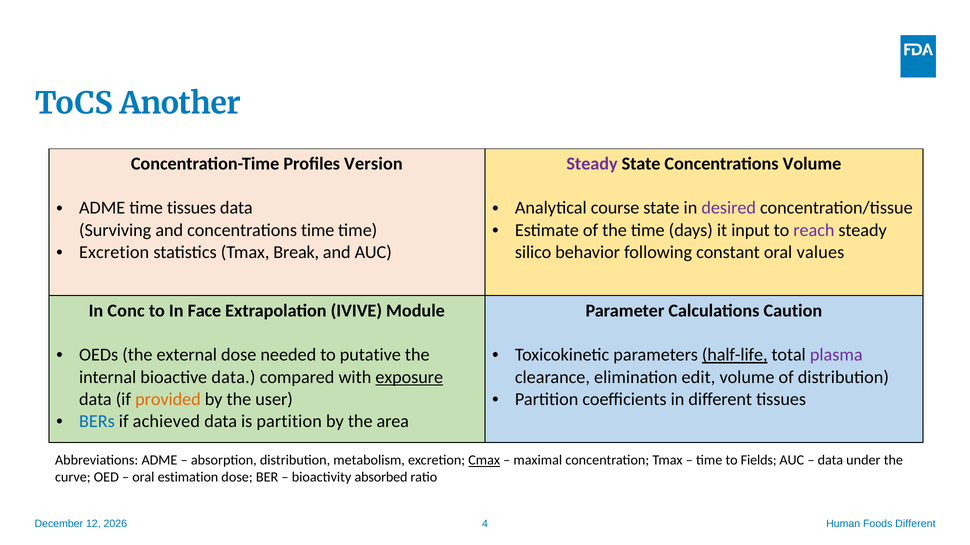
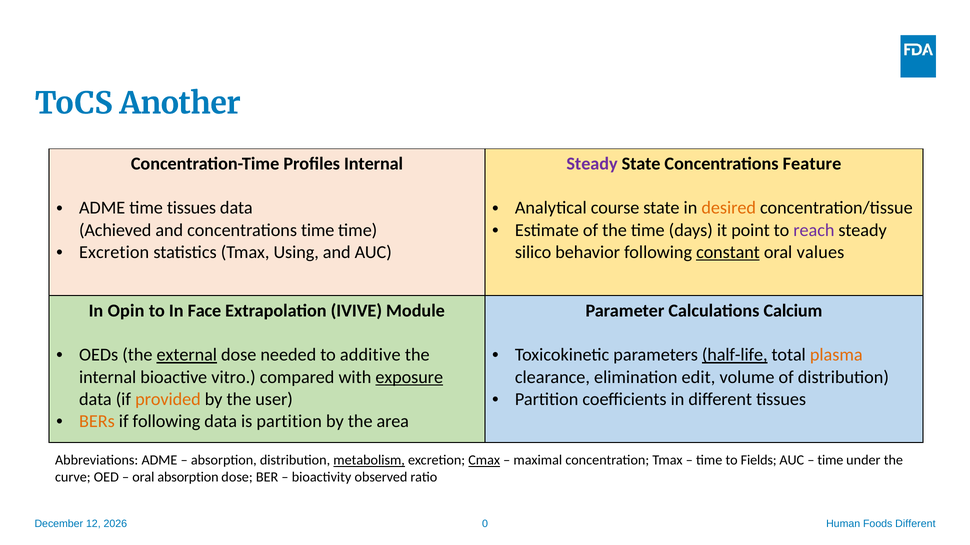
Profiles Version: Version -> Internal (374, 164)
Concentrations Volume: Volume -> Feature (812, 164)
desired colour: purple -> orange (729, 208)
input: input -> point (751, 230)
Surviving: Surviving -> Achieved (115, 230)
Break: Break -> Using (296, 253)
constant underline: none -> present (728, 253)
Conc: Conc -> Opin (126, 311)
Caution: Caution -> Calcium (793, 311)
external underline: none -> present (187, 355)
putative: putative -> additive (370, 355)
plasma colour: purple -> orange (836, 355)
bioactive data: data -> vitro (234, 378)
BERs colour: blue -> orange (97, 422)
if achieved: achieved -> following (166, 422)
metabolism underline: none -> present (369, 461)
data: data -> time (830, 461)
oral estimation: estimation -> absorption (188, 478)
absorbed: absorbed -> observed (381, 478)
4: 4 -> 0 (485, 524)
